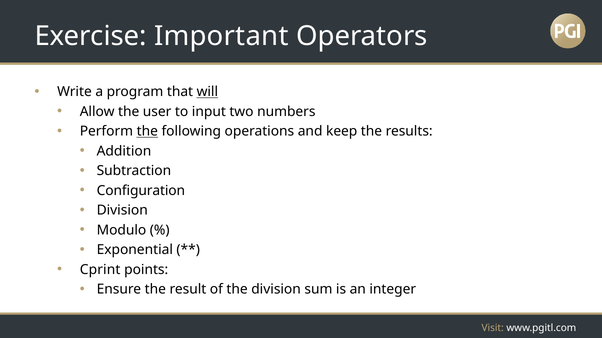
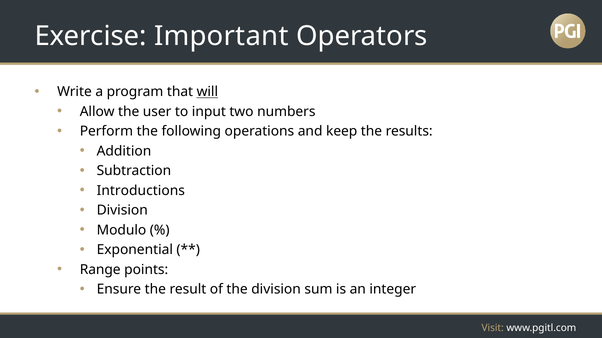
the underline: present -> none (147, 132)
Configuration: Configuration -> Introductions (141, 191)
Cprint: Cprint -> Range (100, 270)
